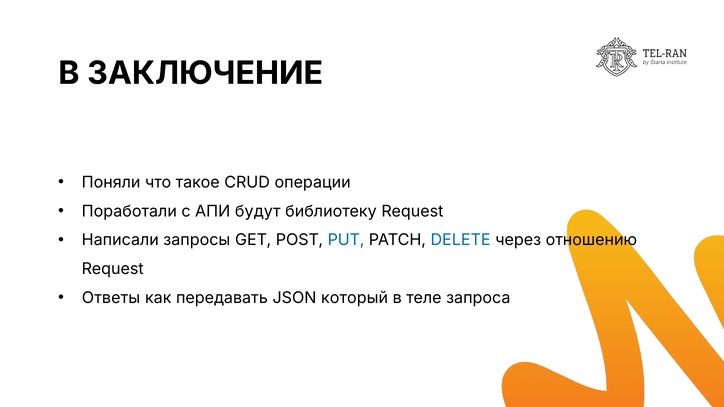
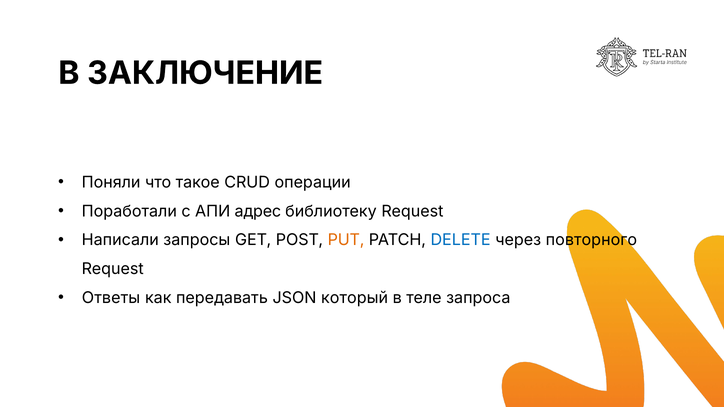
будут: будут -> адрес (258, 211)
PUT colour: blue -> orange (346, 240)
отношению: отношению -> повторного (591, 240)
